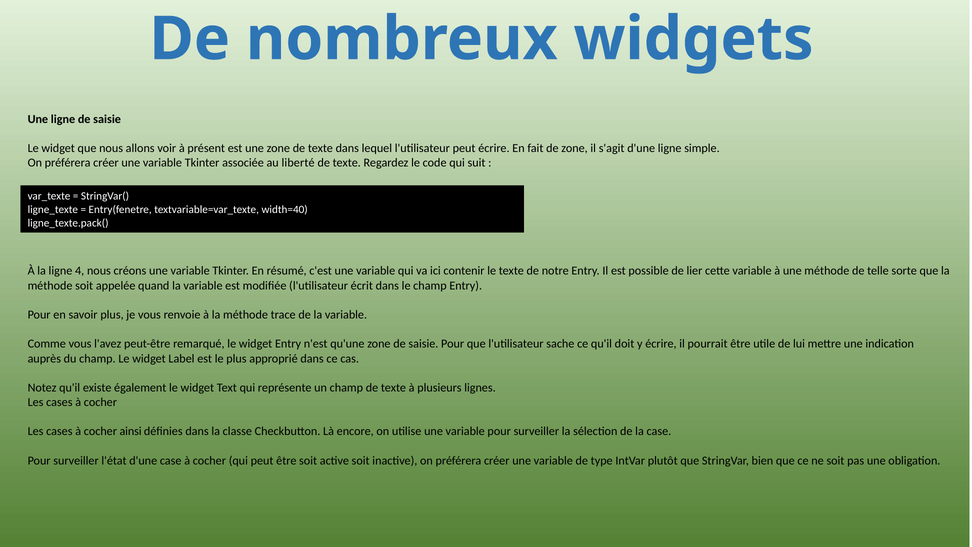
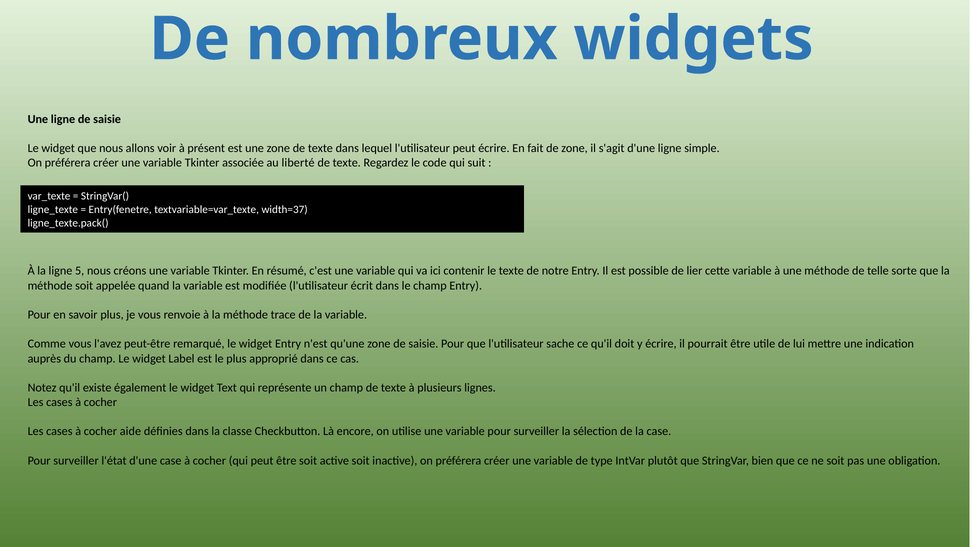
width=40: width=40 -> width=37 (285, 210)
4: 4 -> 5 (80, 271)
ainsi: ainsi -> aide (130, 431)
